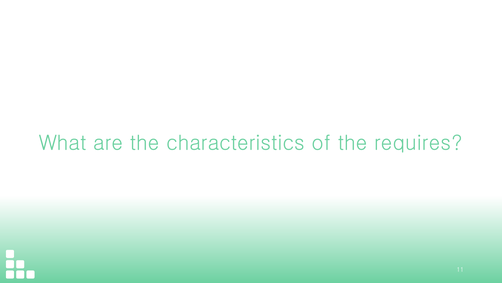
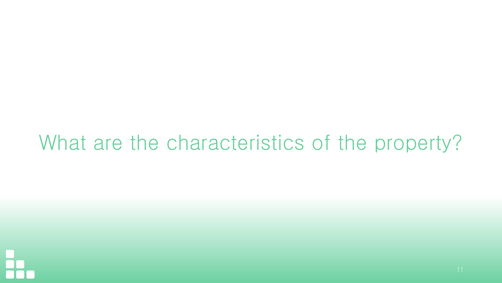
requires: requires -> property (418, 143)
